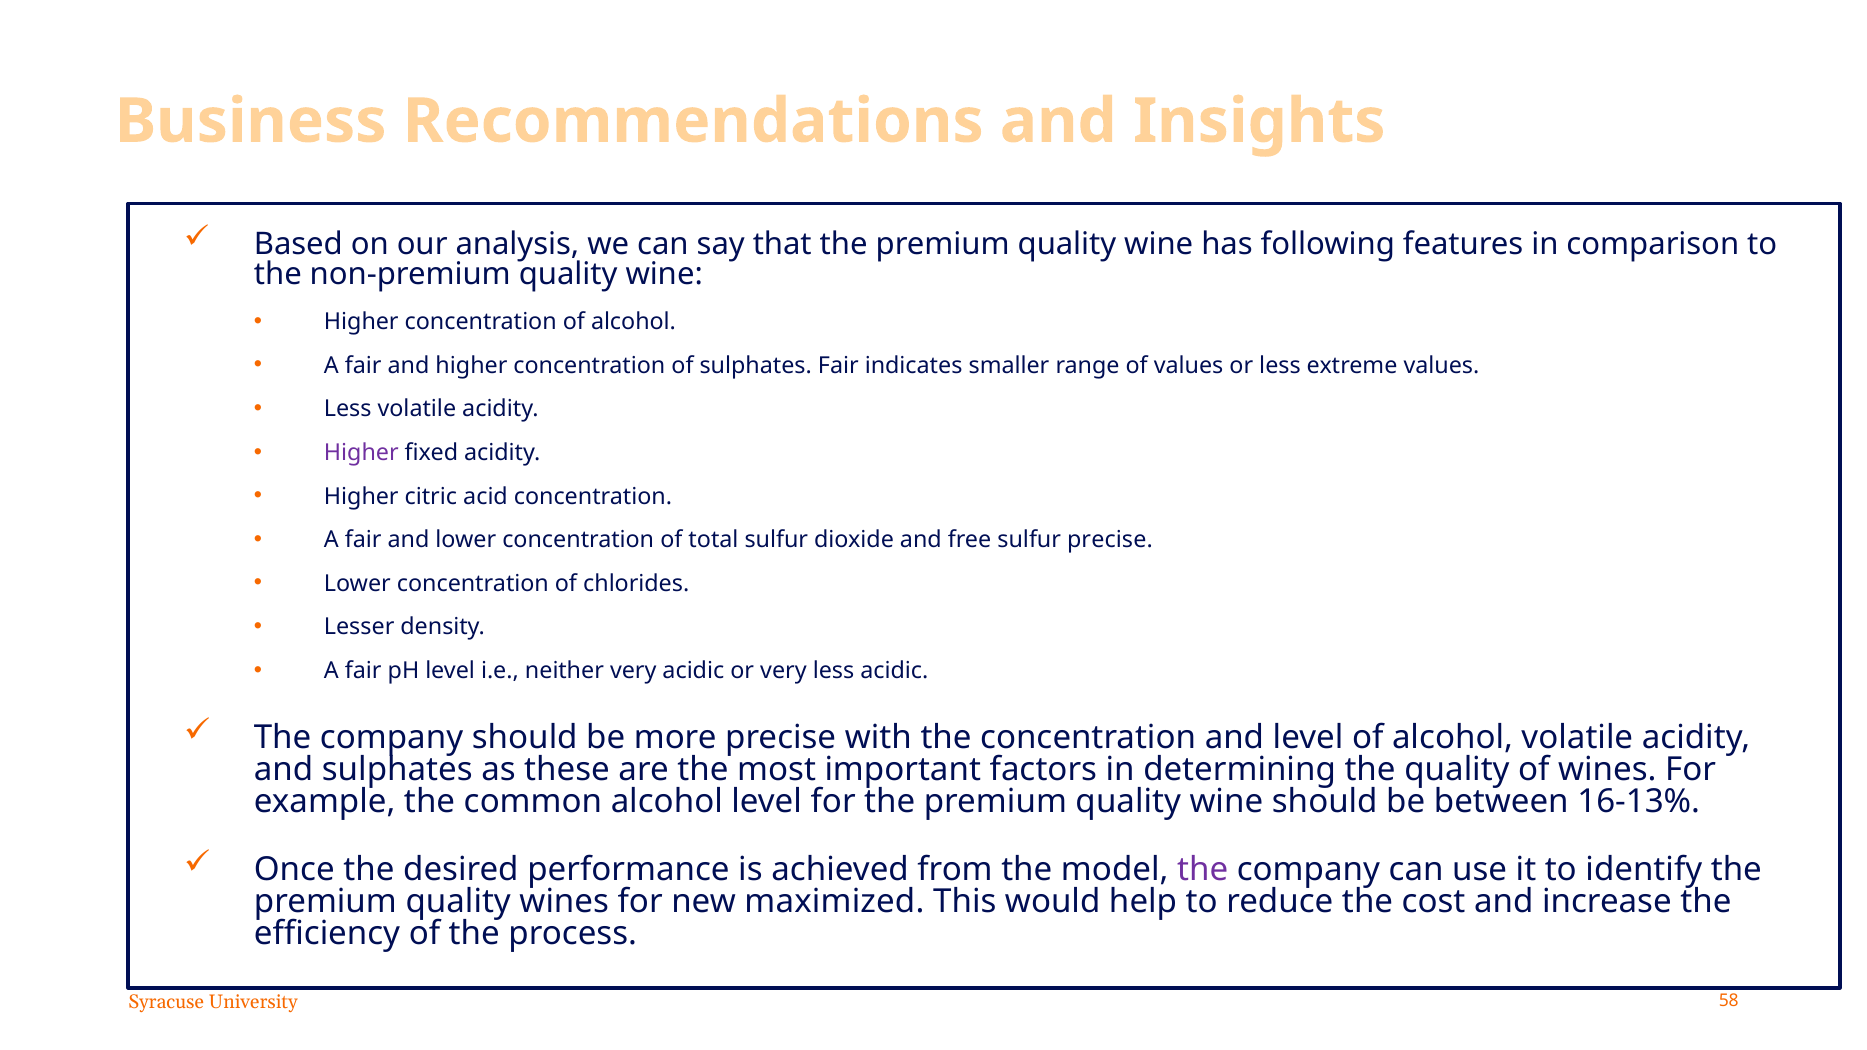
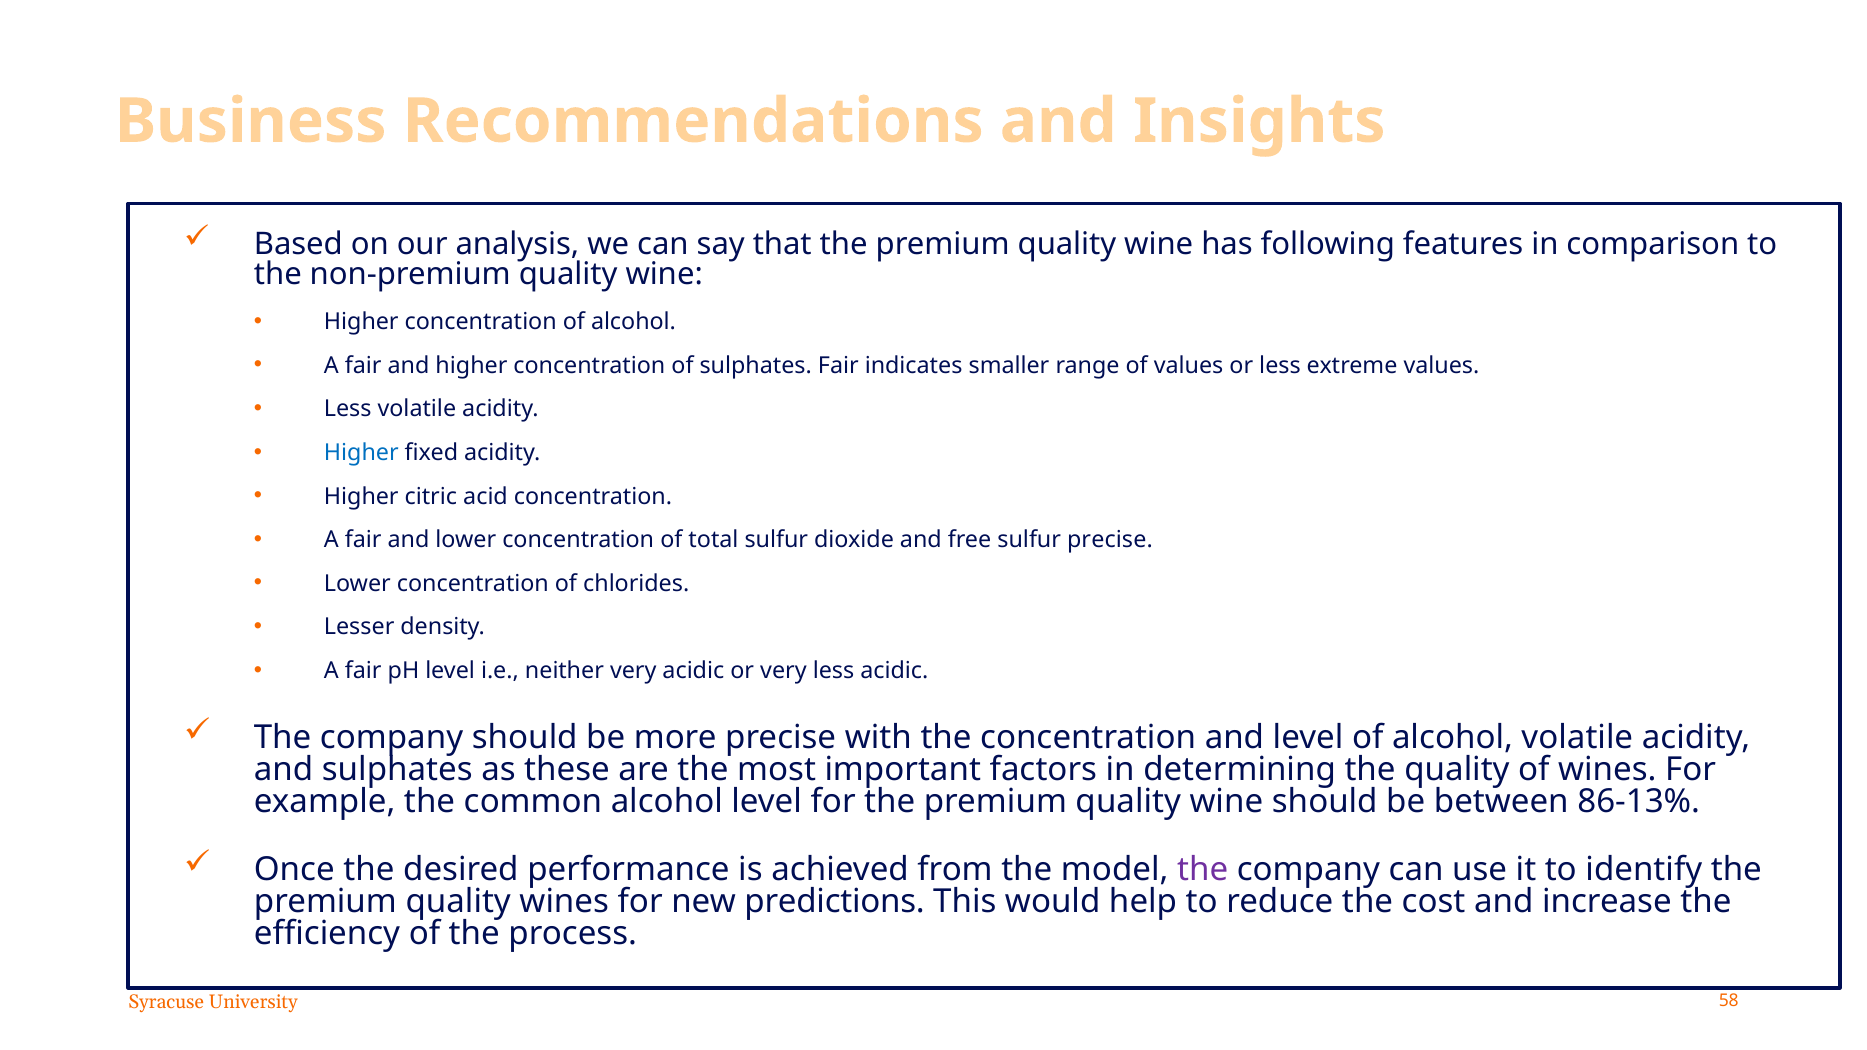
Higher colour: purple -> blue (361, 453)
16-13%: 16-13% -> 86-13% (1639, 802)
maximized: maximized -> predictions (835, 902)
